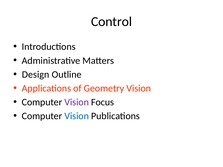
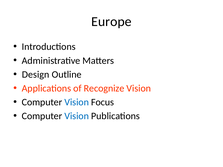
Control: Control -> Europe (111, 22)
Geometry: Geometry -> Recognize (104, 88)
Vision colour: purple -> blue (77, 102)
